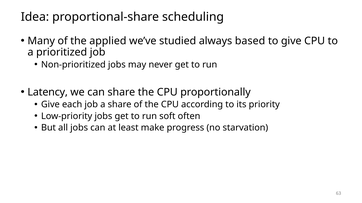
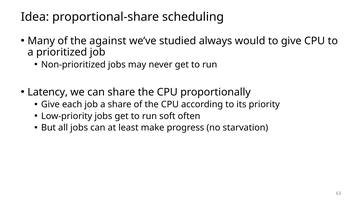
applied: applied -> against (108, 41)
based: based -> would (250, 41)
